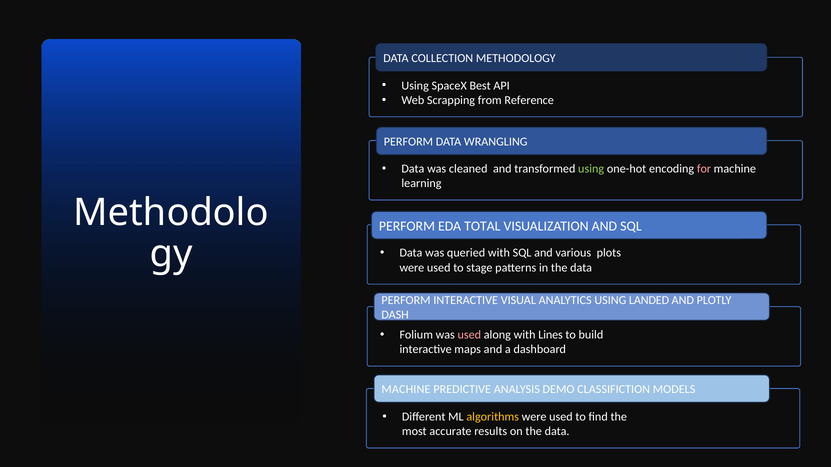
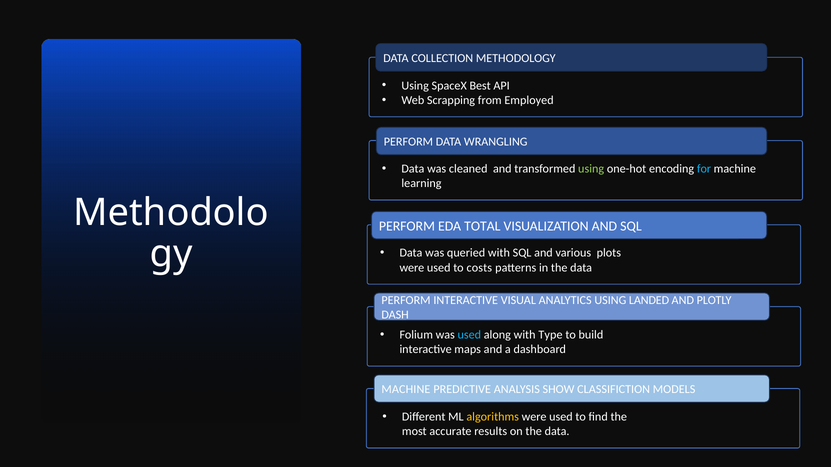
Reference: Reference -> Employed (529, 100)
for colour: pink -> light blue (704, 169)
stage: stage -> costs (479, 268)
used colour: pink -> light blue (469, 335)
Lines: Lines -> Type (550, 335)
DEMO: DEMO -> SHOW (559, 390)
